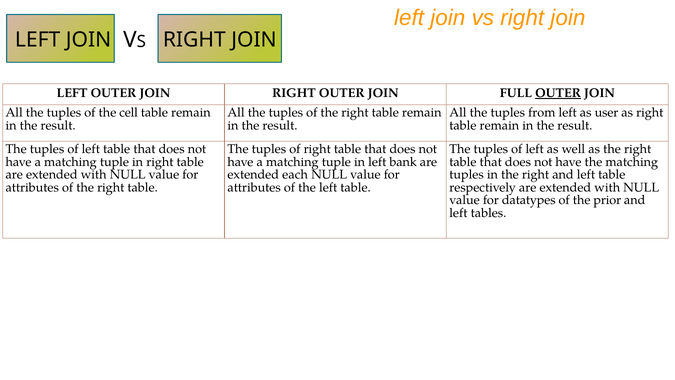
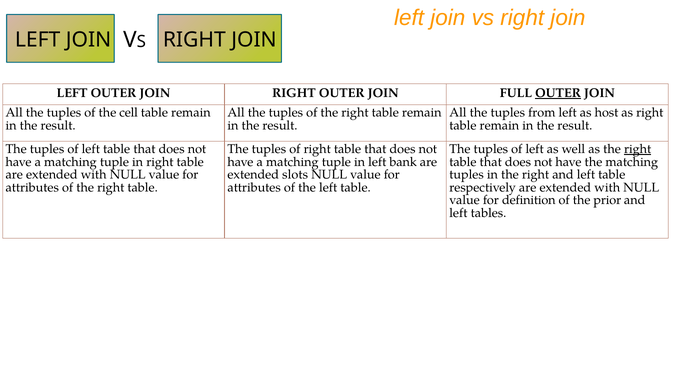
user: user -> host (606, 113)
right underline: none -> present (638, 149)
each: each -> slots (295, 174)
datatypes: datatypes -> definition (529, 200)
